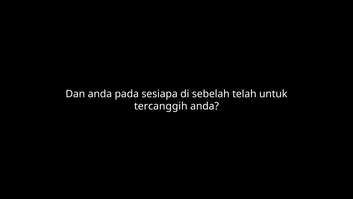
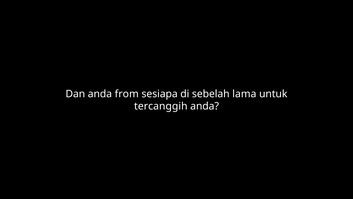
pada: pada -> from (127, 94)
telah: telah -> lama (244, 94)
